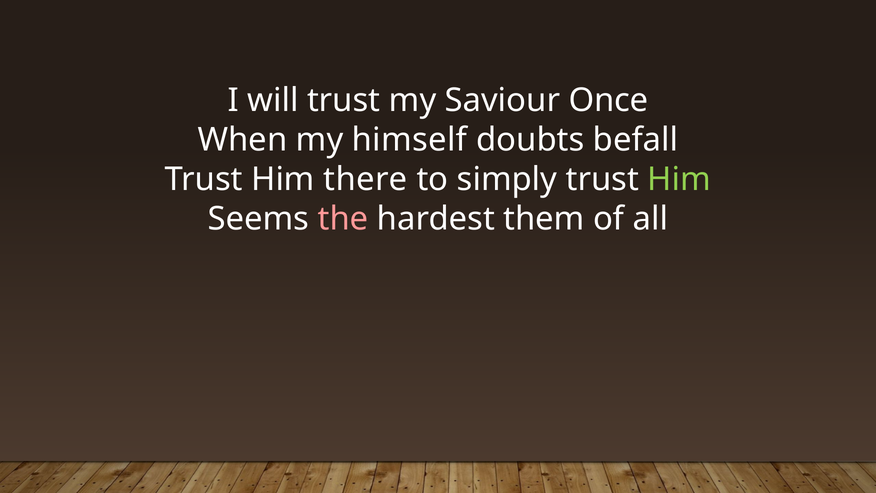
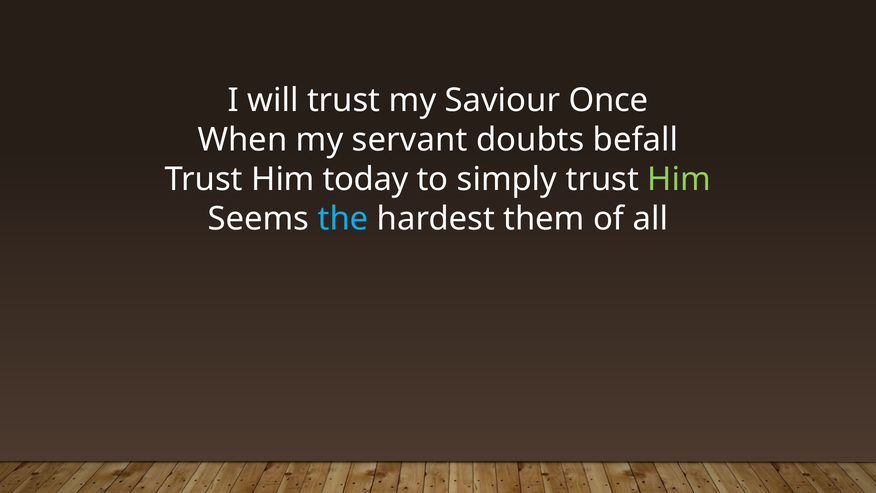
himself: himself -> servant (410, 140)
there: there -> today (366, 179)
the colour: pink -> light blue (343, 219)
